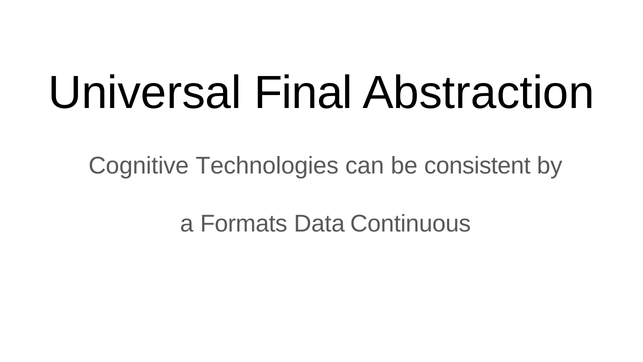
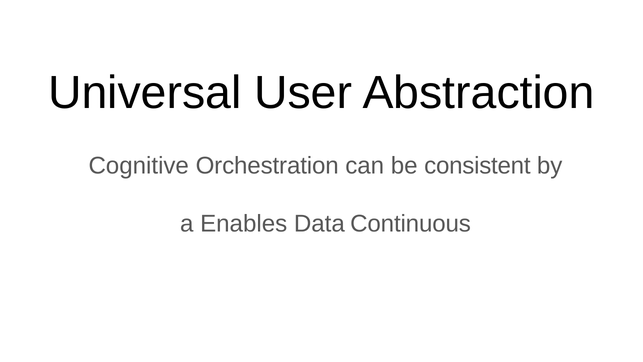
Final: Final -> User (303, 93)
Technologies: Technologies -> Orchestration (267, 166)
Formats: Formats -> Enables (244, 224)
